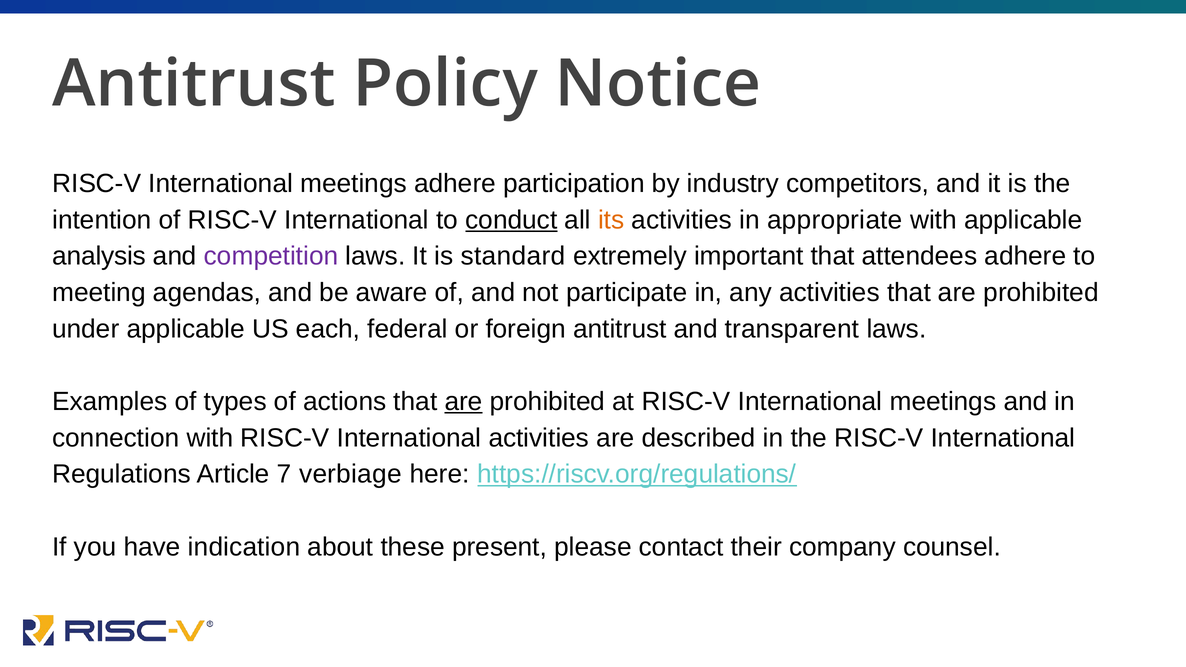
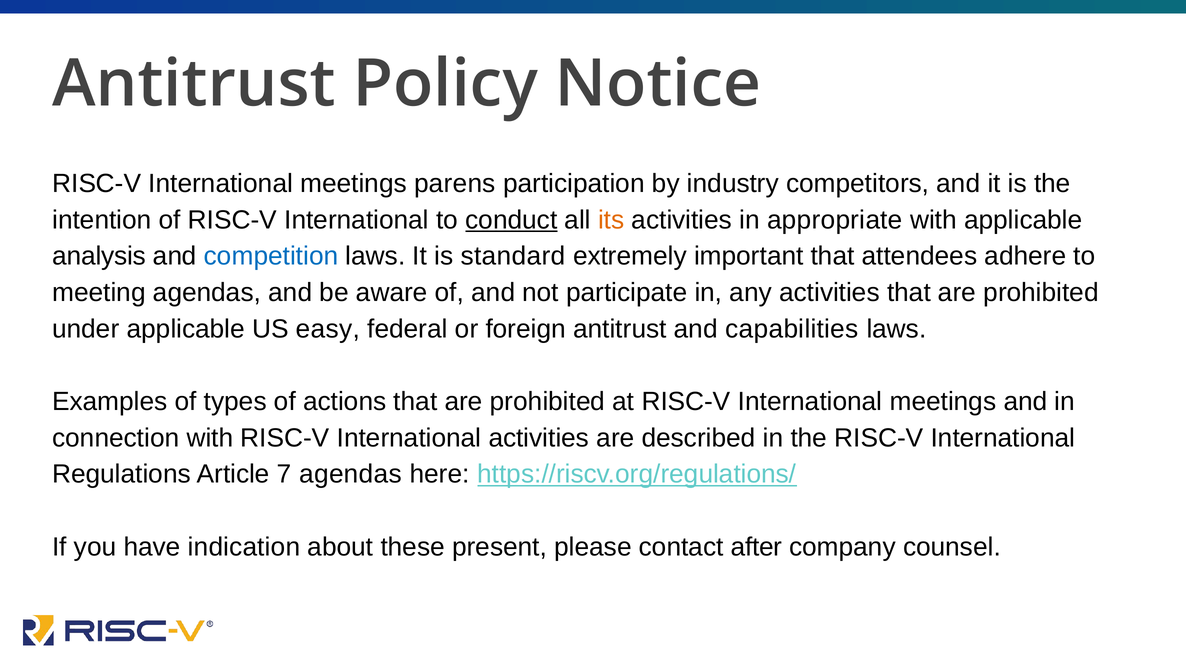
meetings adhere: adhere -> parens (455, 184)
competition colour: purple -> blue (271, 256)
each: each -> easy (328, 329)
transparent: transparent -> capabilities (792, 329)
are underline: present -> none (464, 402)
7 verbiage: verbiage -> agendas (351, 474)
their: their -> after (756, 547)
